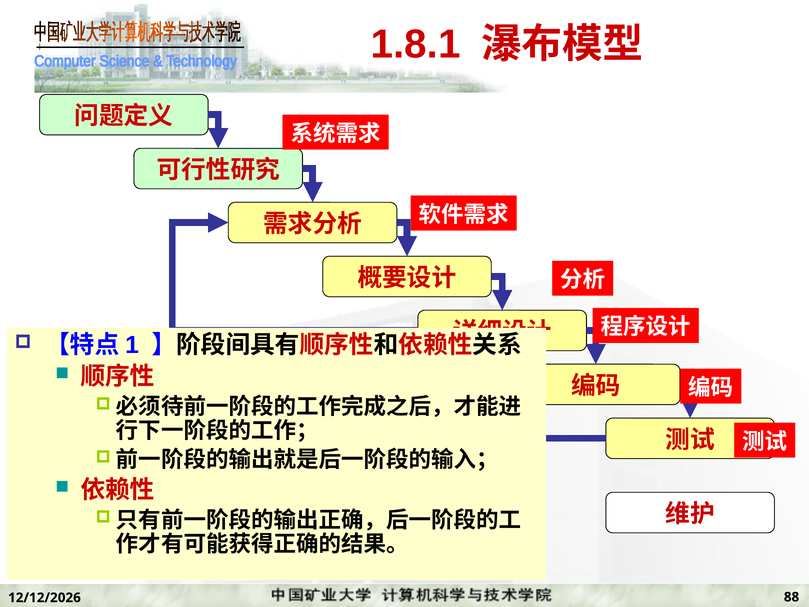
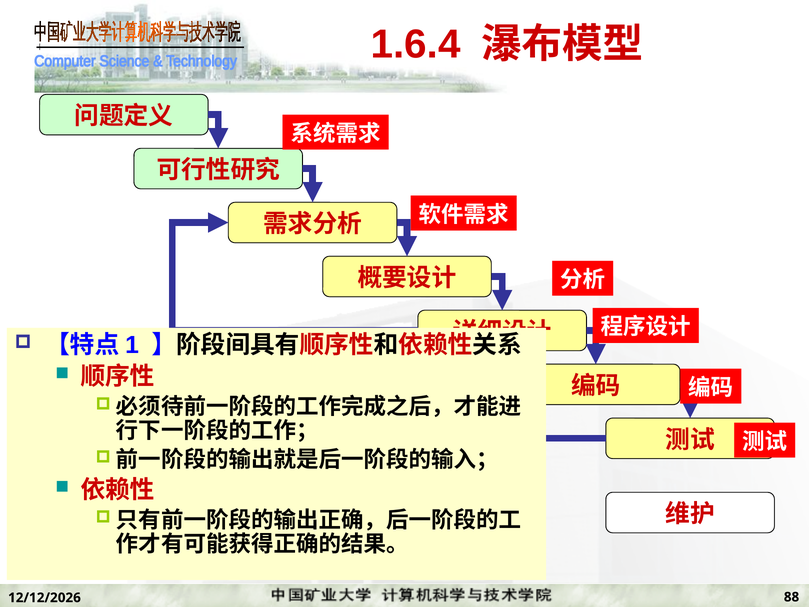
1.8.1: 1.8.1 -> 1.6.4 (416, 45)
